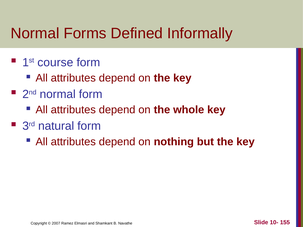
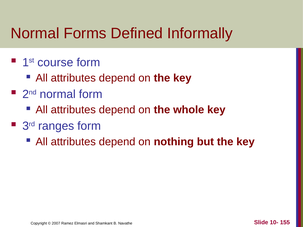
natural: natural -> ranges (56, 126)
